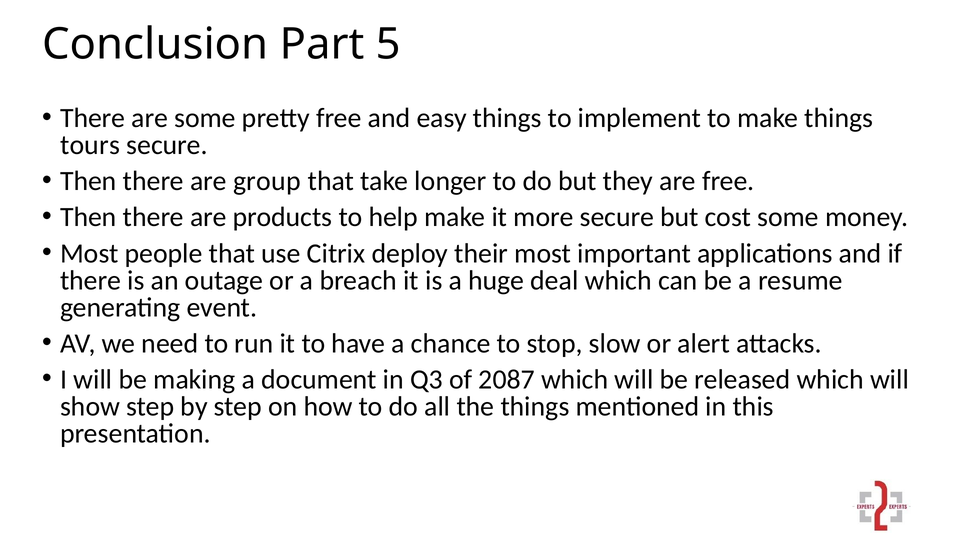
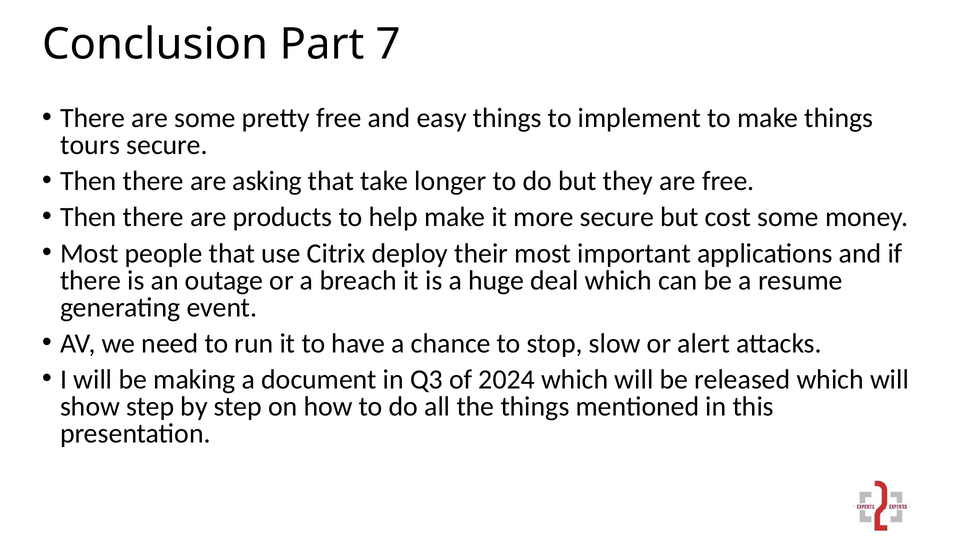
5: 5 -> 7 (388, 44)
group: group -> asking (267, 181)
2087: 2087 -> 2024 (507, 379)
